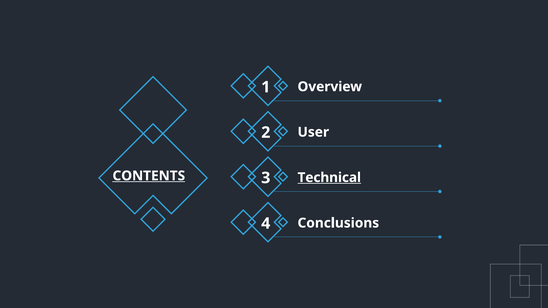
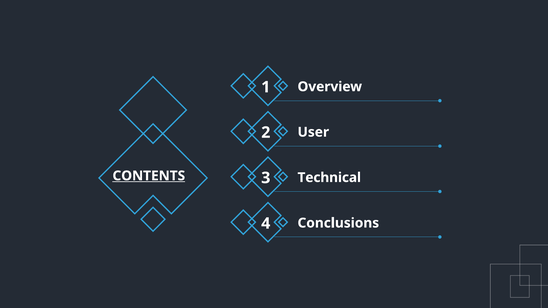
Technical underline: present -> none (329, 178)
